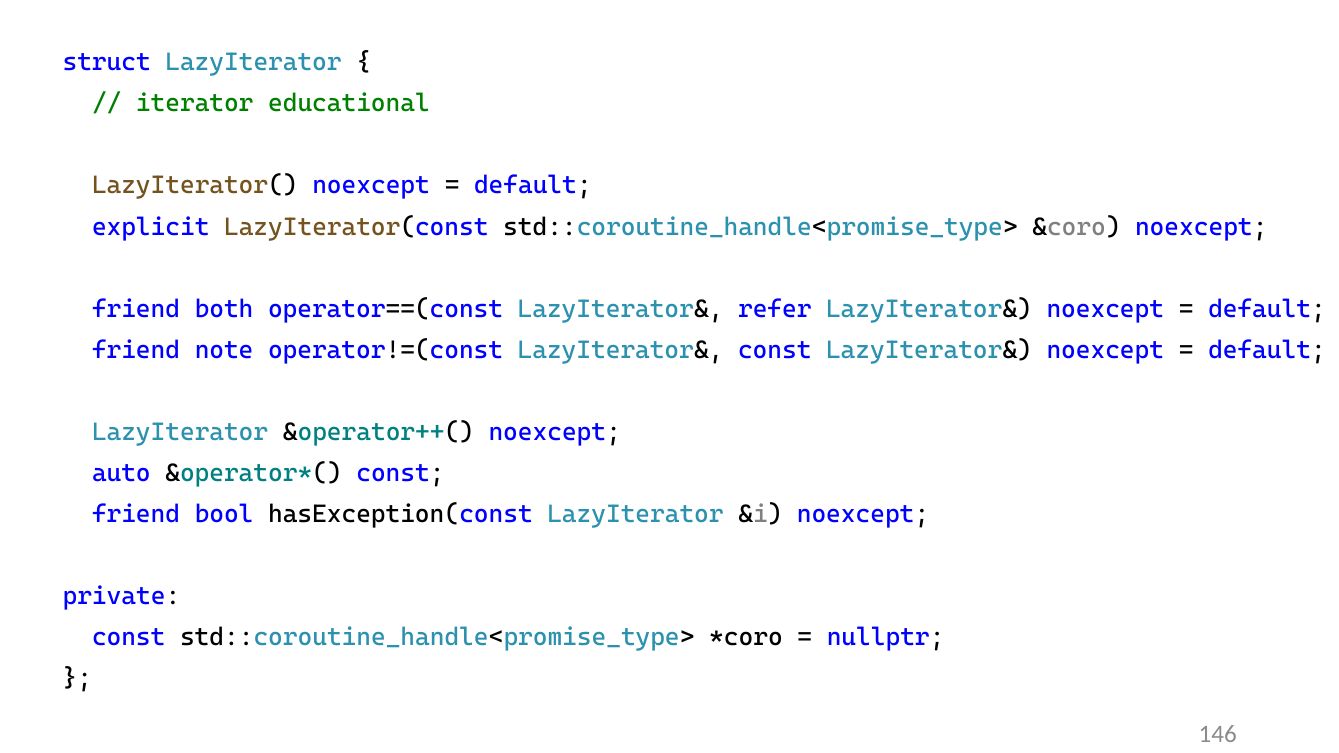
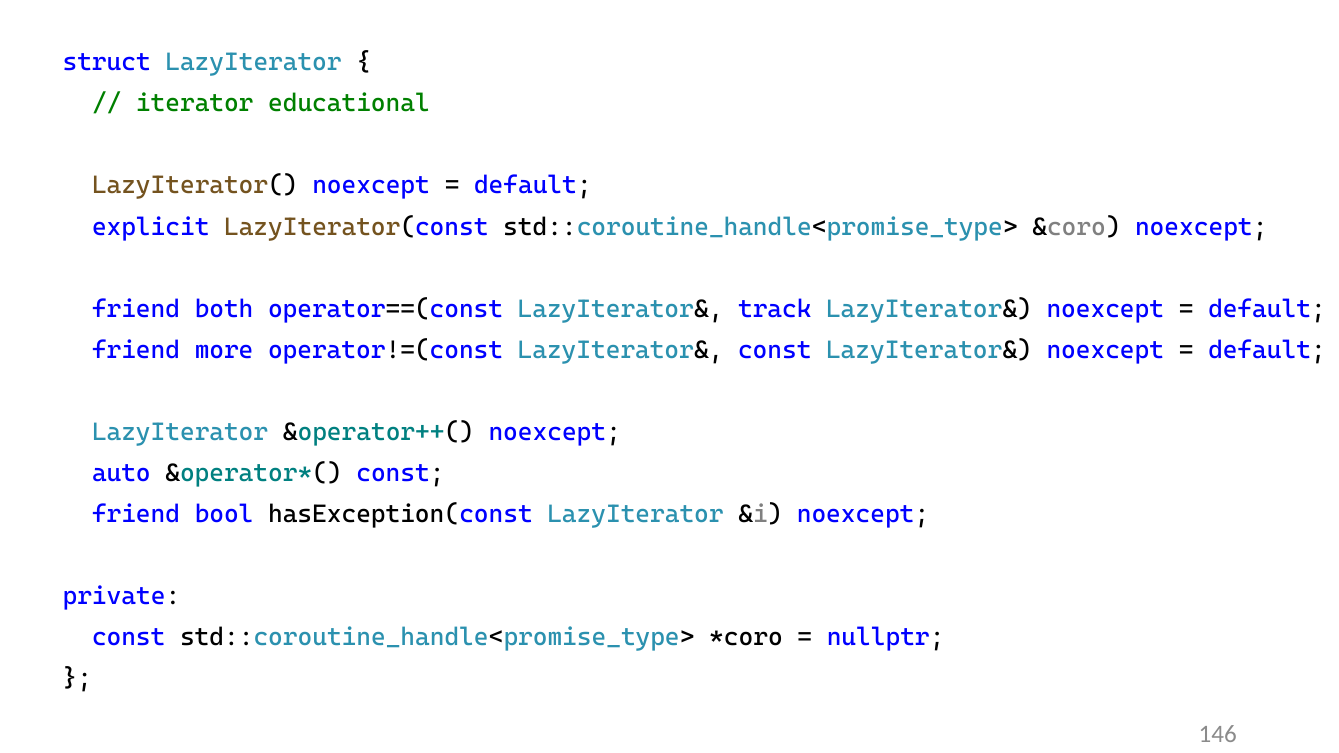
refer: refer -> track (775, 309)
note: note -> more (224, 350)
